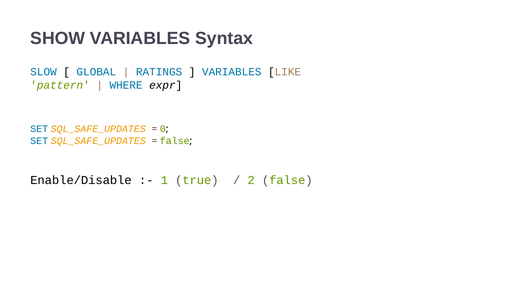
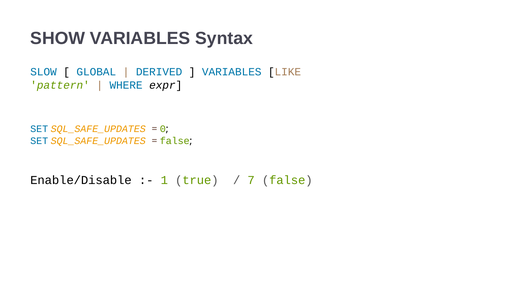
RATINGS: RATINGS -> DERIVED (159, 72)
2: 2 -> 7 (251, 180)
